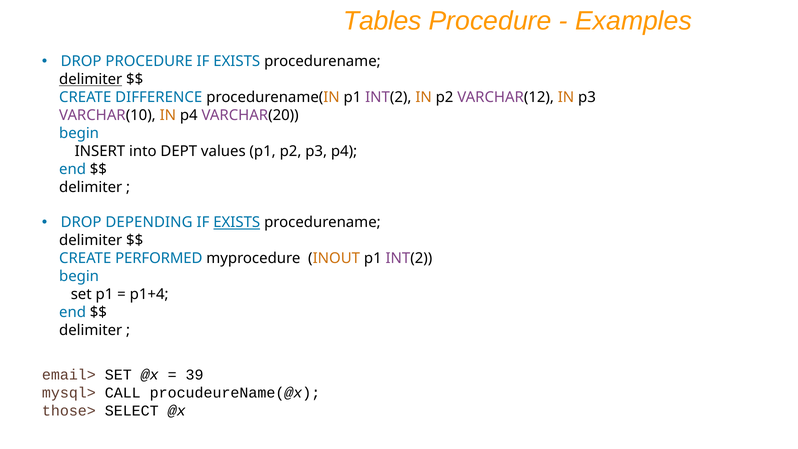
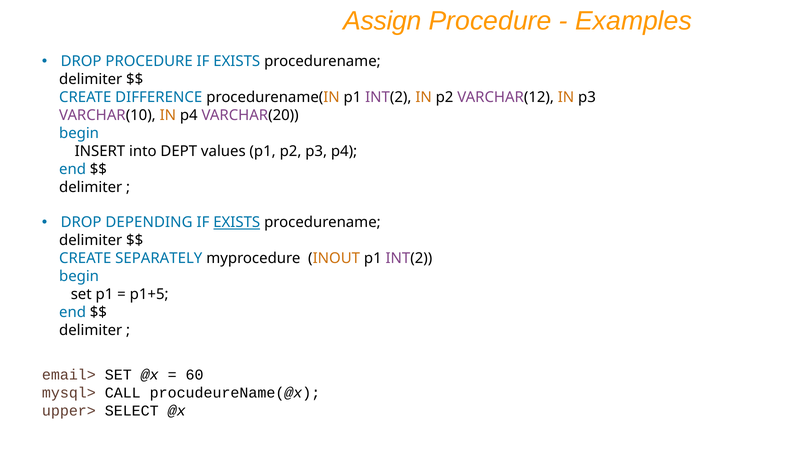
Tables: Tables -> Assign (382, 21)
delimiter underline: present -> none (91, 79)
PERFORMED: PERFORMED -> SEPARATELY (159, 258)
p1+4: p1+4 -> p1+5 (149, 294)
39: 39 -> 60 (195, 375)
those>: those> -> upper> (69, 411)
